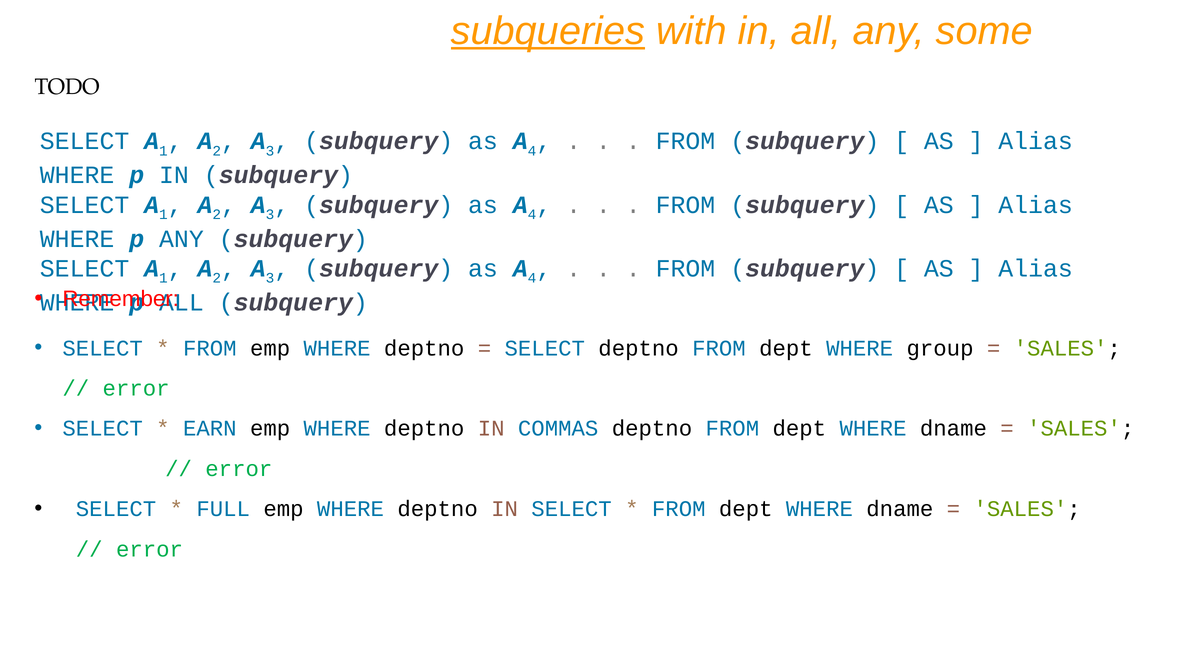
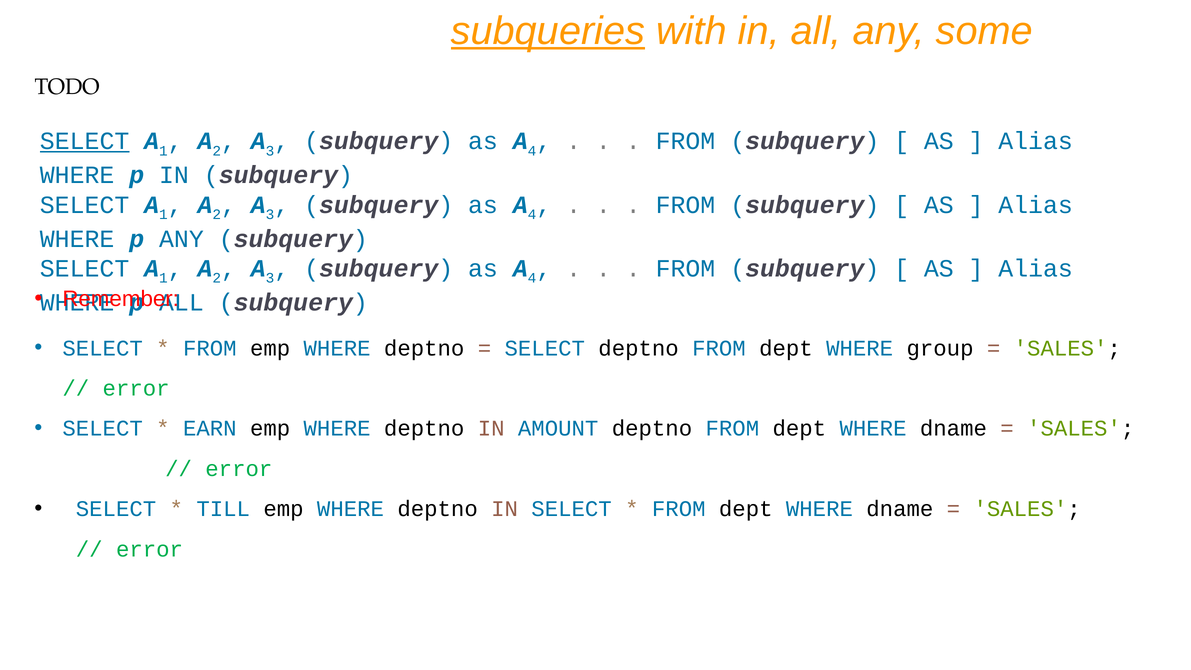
SELECT underline: none -> present (85, 141)
COMMAS: COMMAS -> AMOUNT (558, 428)
FULL: FULL -> TILL (223, 509)
